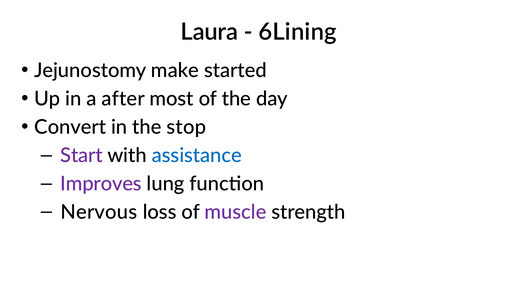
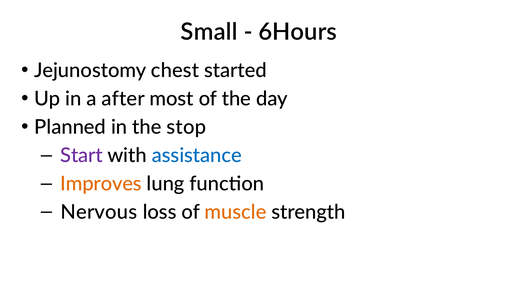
Laura: Laura -> Small (209, 32)
6Lining: 6Lining -> 6Hours (298, 32)
make: make -> chest (175, 71)
Convert: Convert -> Planned (70, 127)
Improves colour: purple -> orange (101, 184)
muscle colour: purple -> orange (235, 212)
